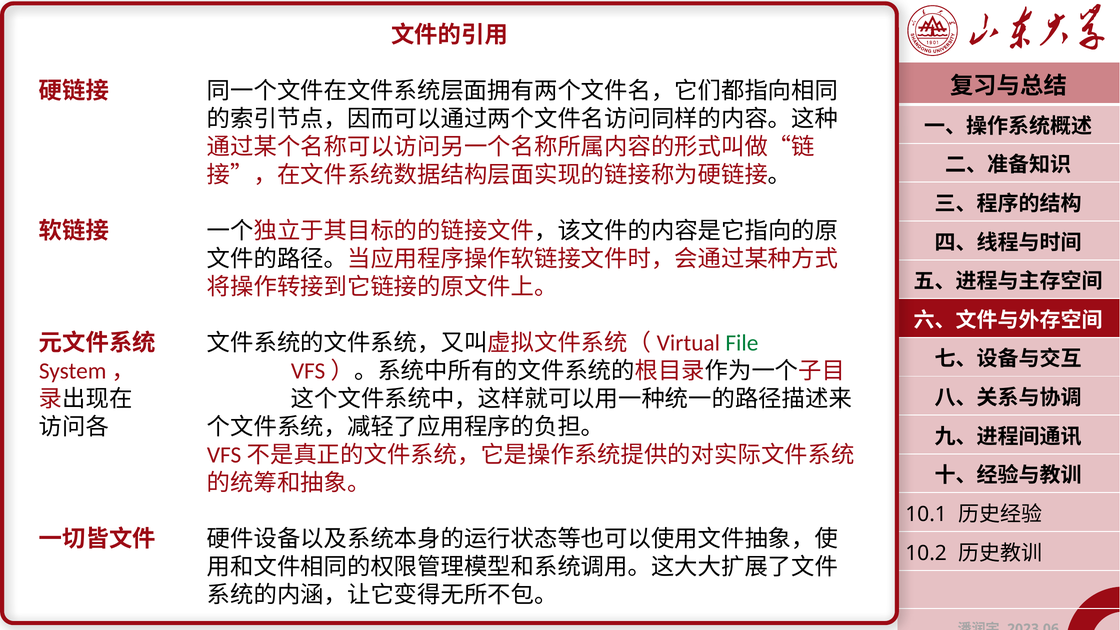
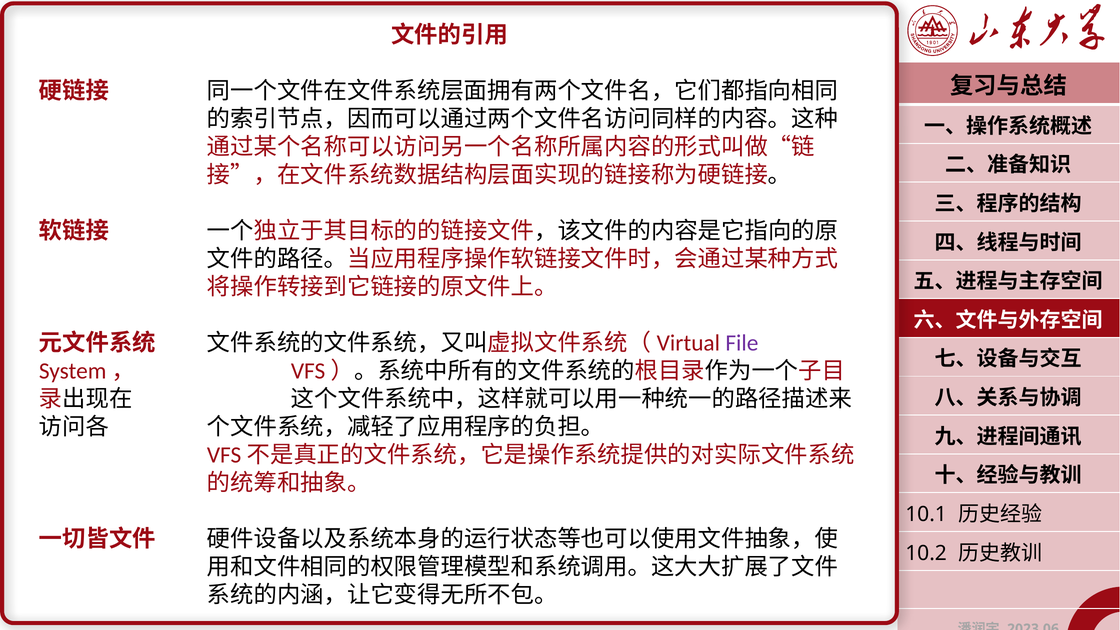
File colour: green -> purple (742, 343)
